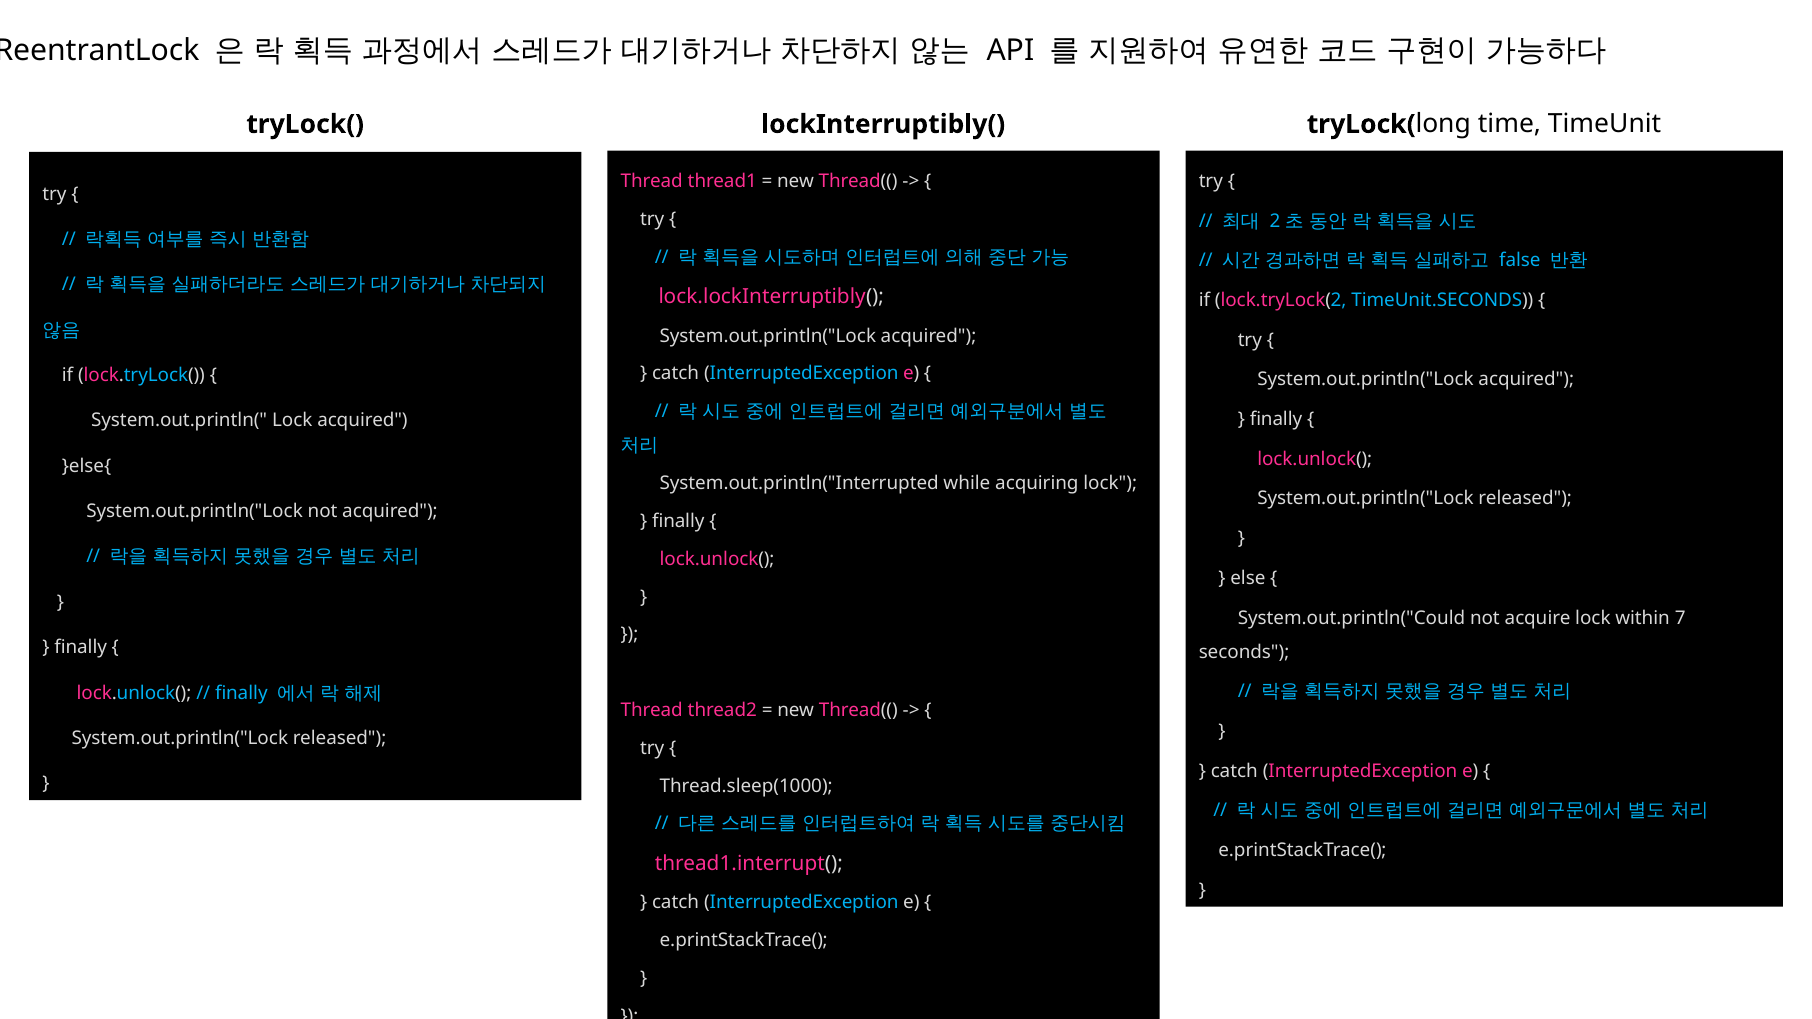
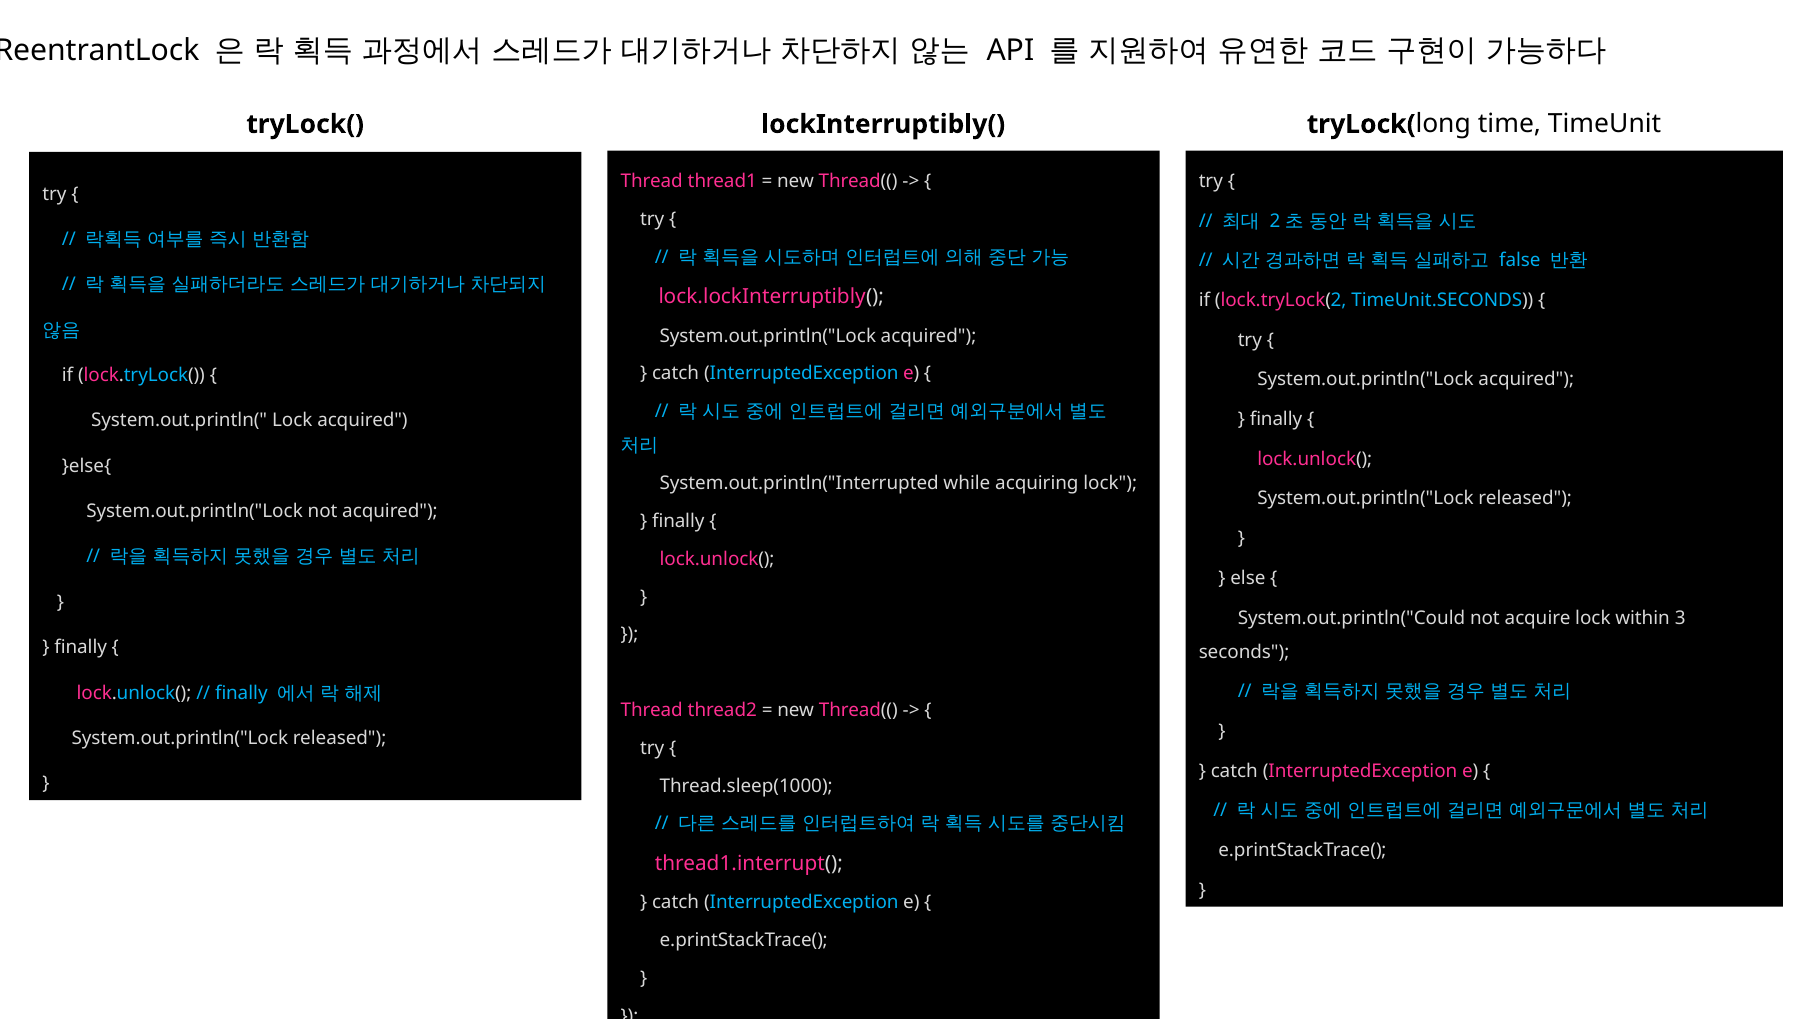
7: 7 -> 3 (1680, 618)
